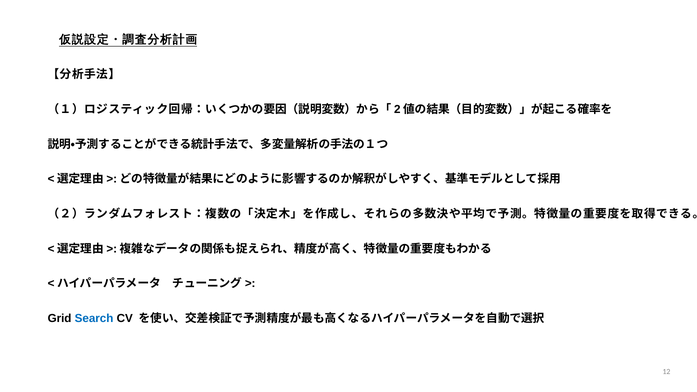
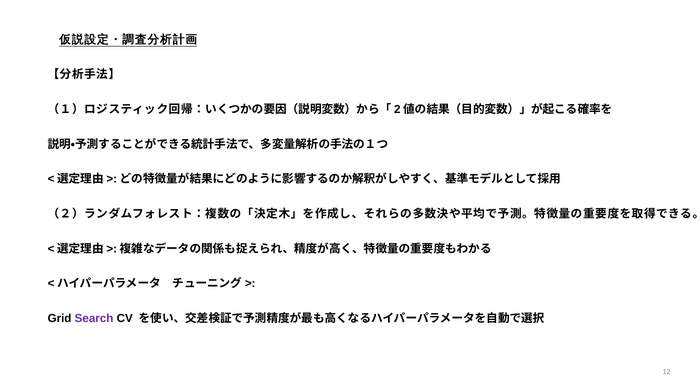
Search colour: blue -> purple (94, 318)
